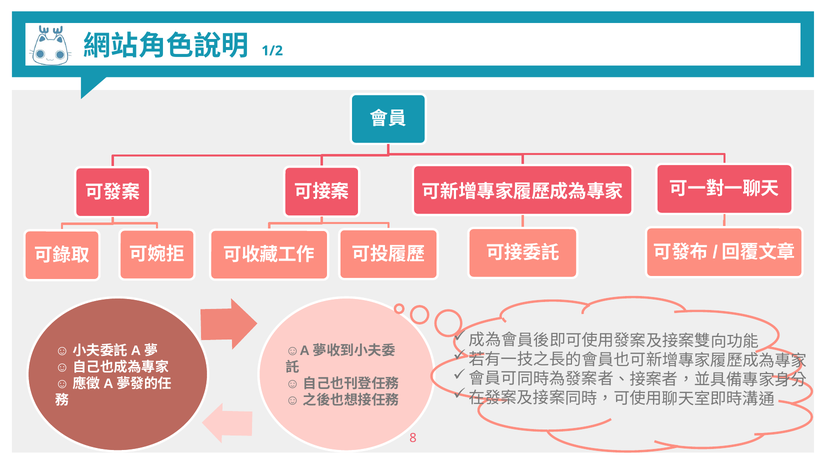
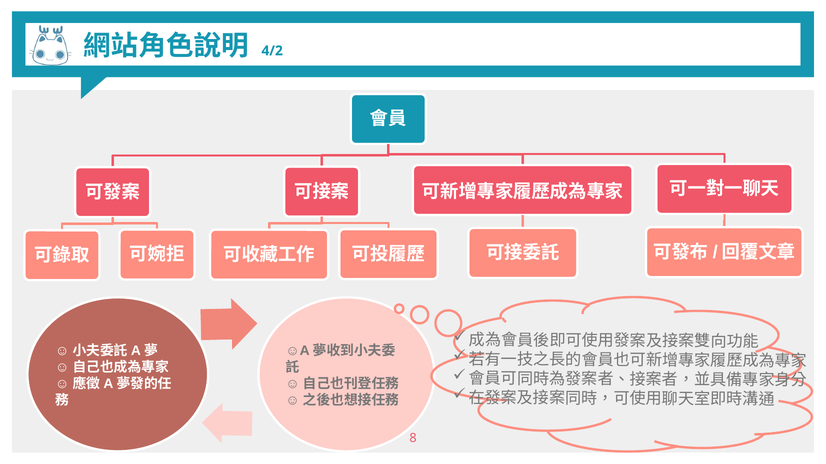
1/2: 1/2 -> 4/2 (272, 51)
